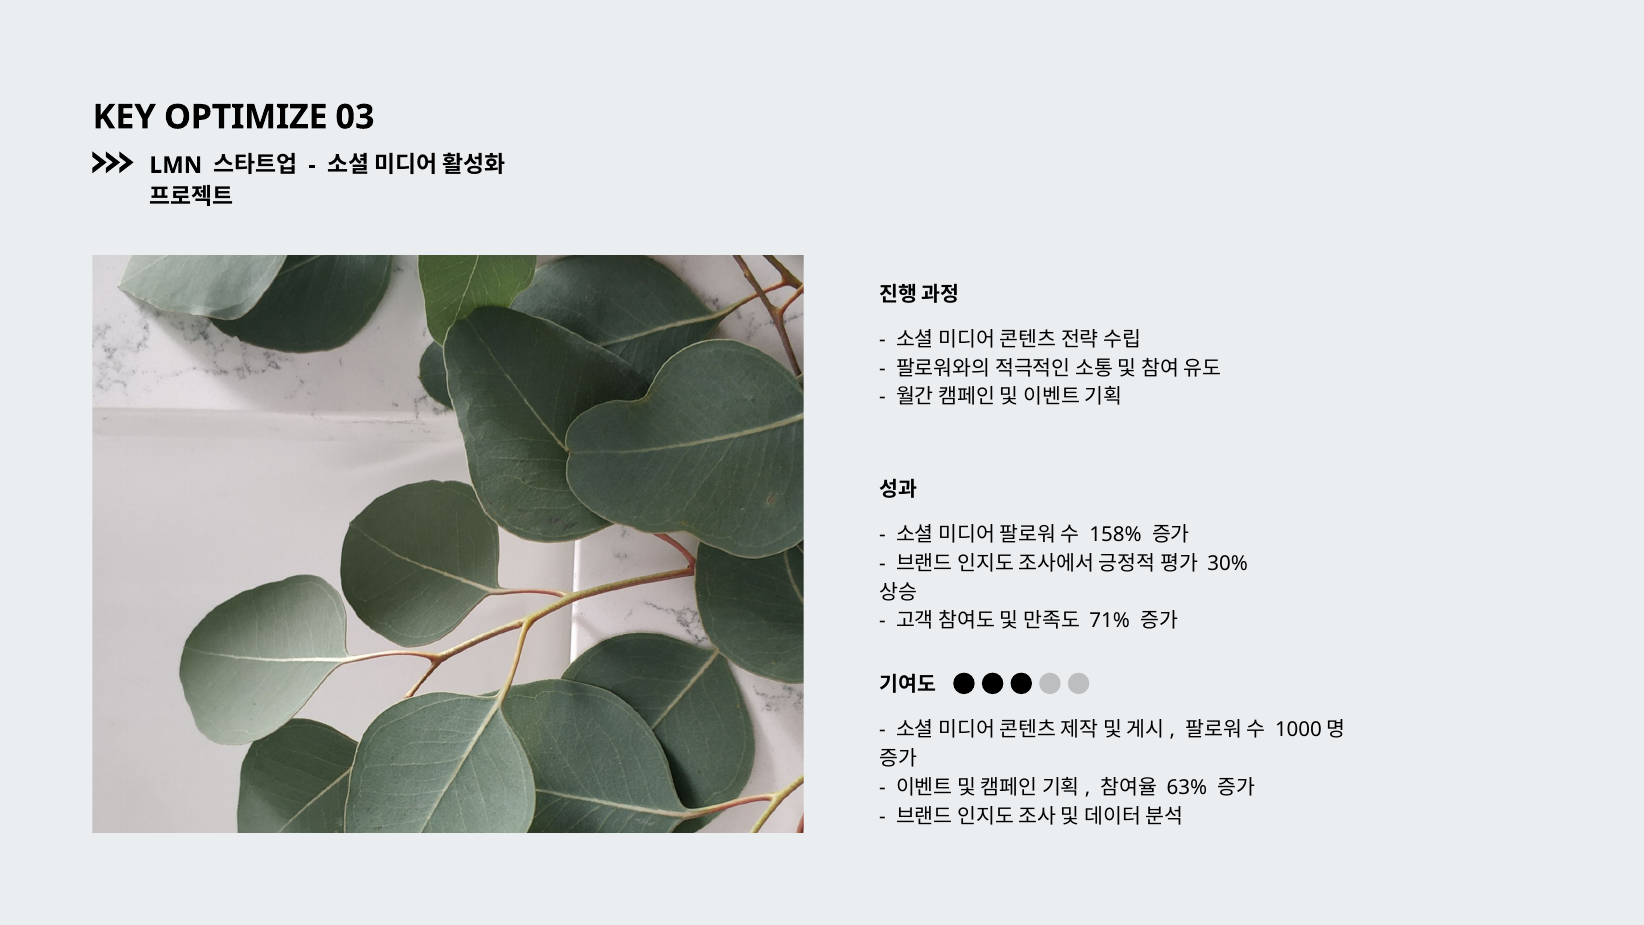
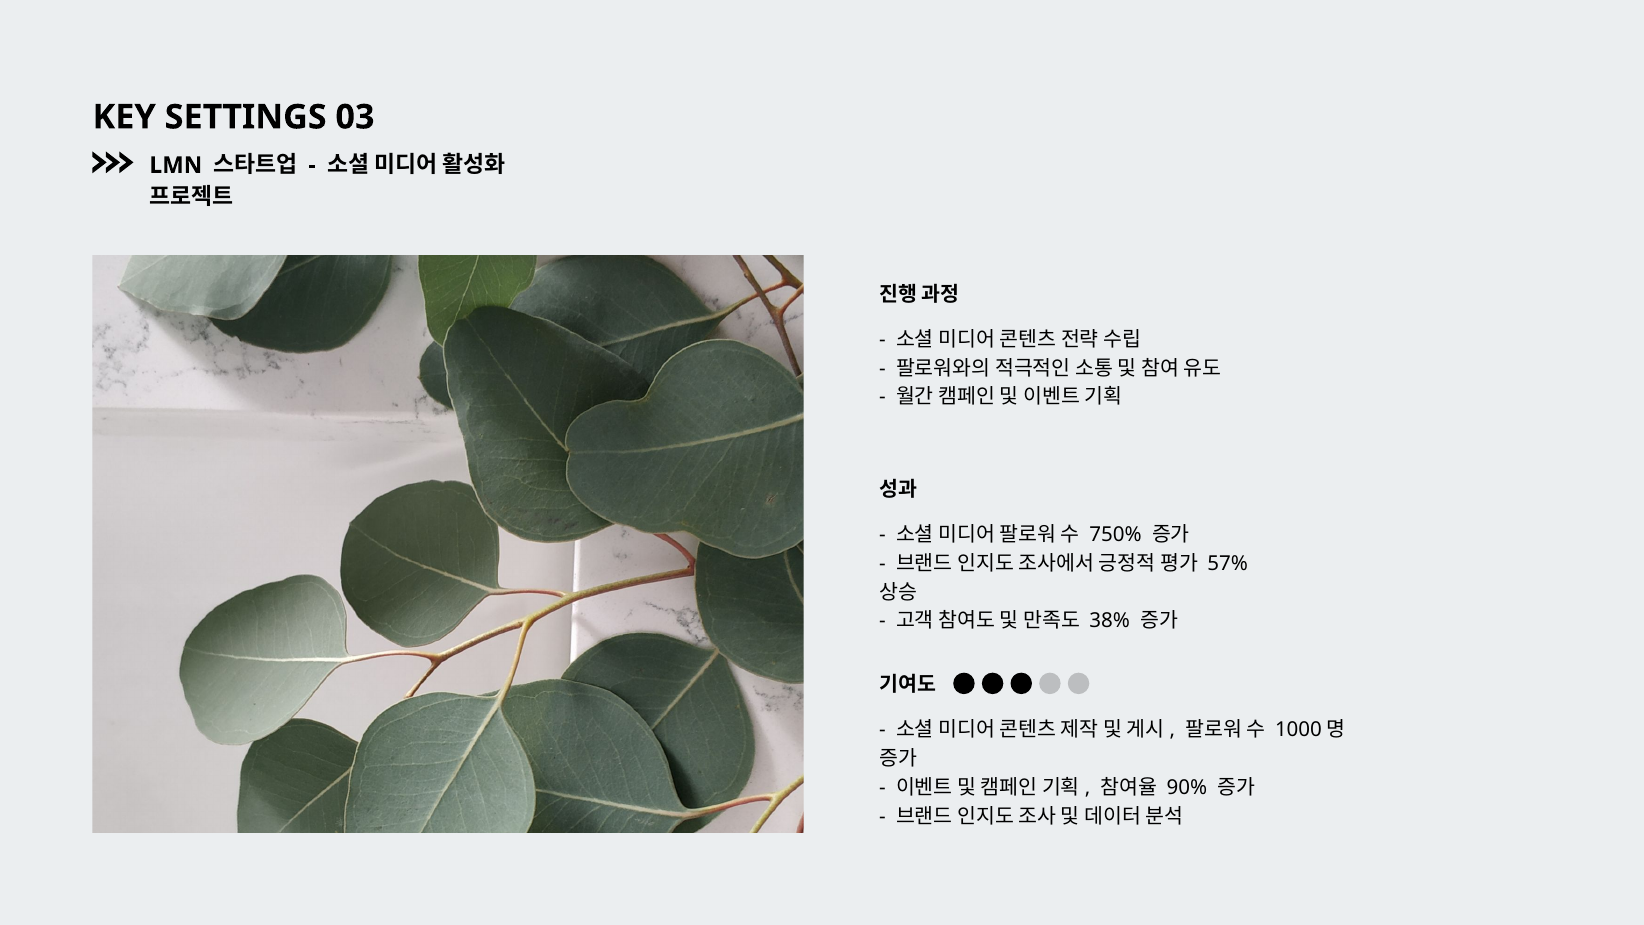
OPTIMIZE: OPTIMIZE -> SETTINGS (246, 117)
158%: 158% -> 750% (1116, 535)
30%: 30% -> 57% (1228, 563)
71%: 71% -> 38% (1110, 621)
63%: 63% -> 90% (1187, 788)
